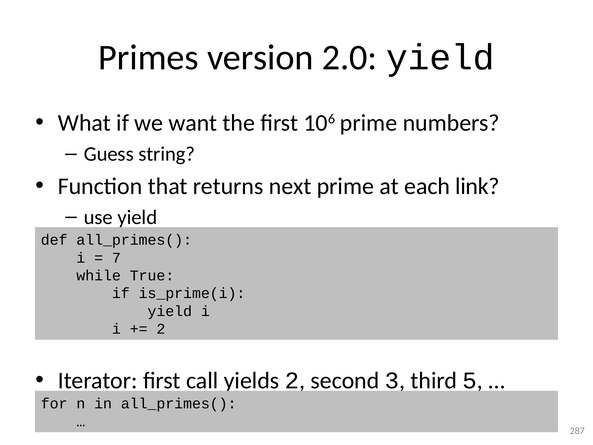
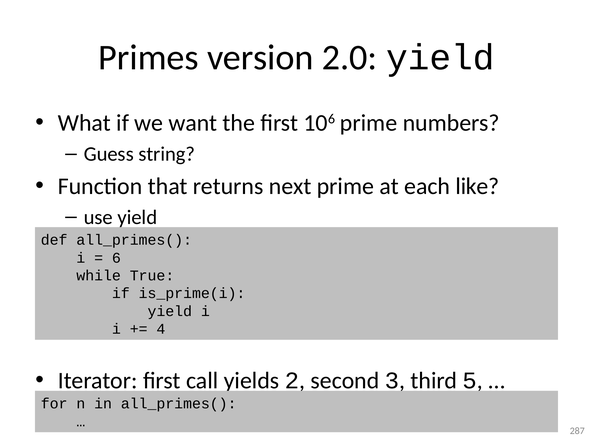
link: link -> like (477, 186)
7: 7 -> 6 (116, 258)
2: 2 -> 4 (161, 329)
